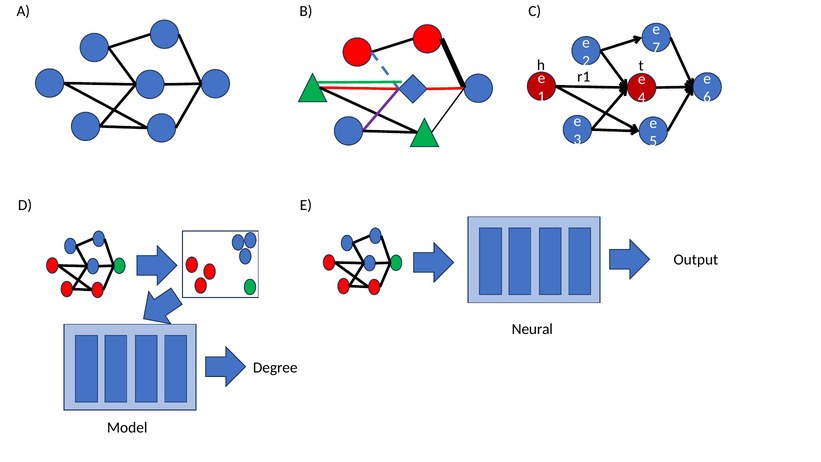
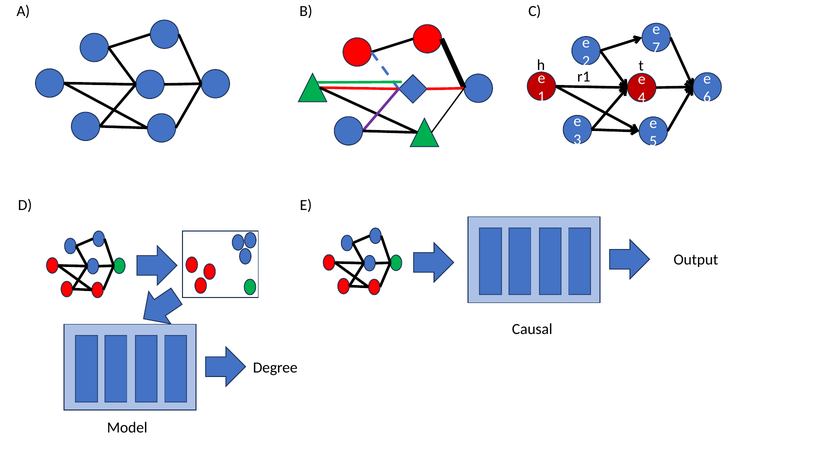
Neural: Neural -> Causal (532, 329)
